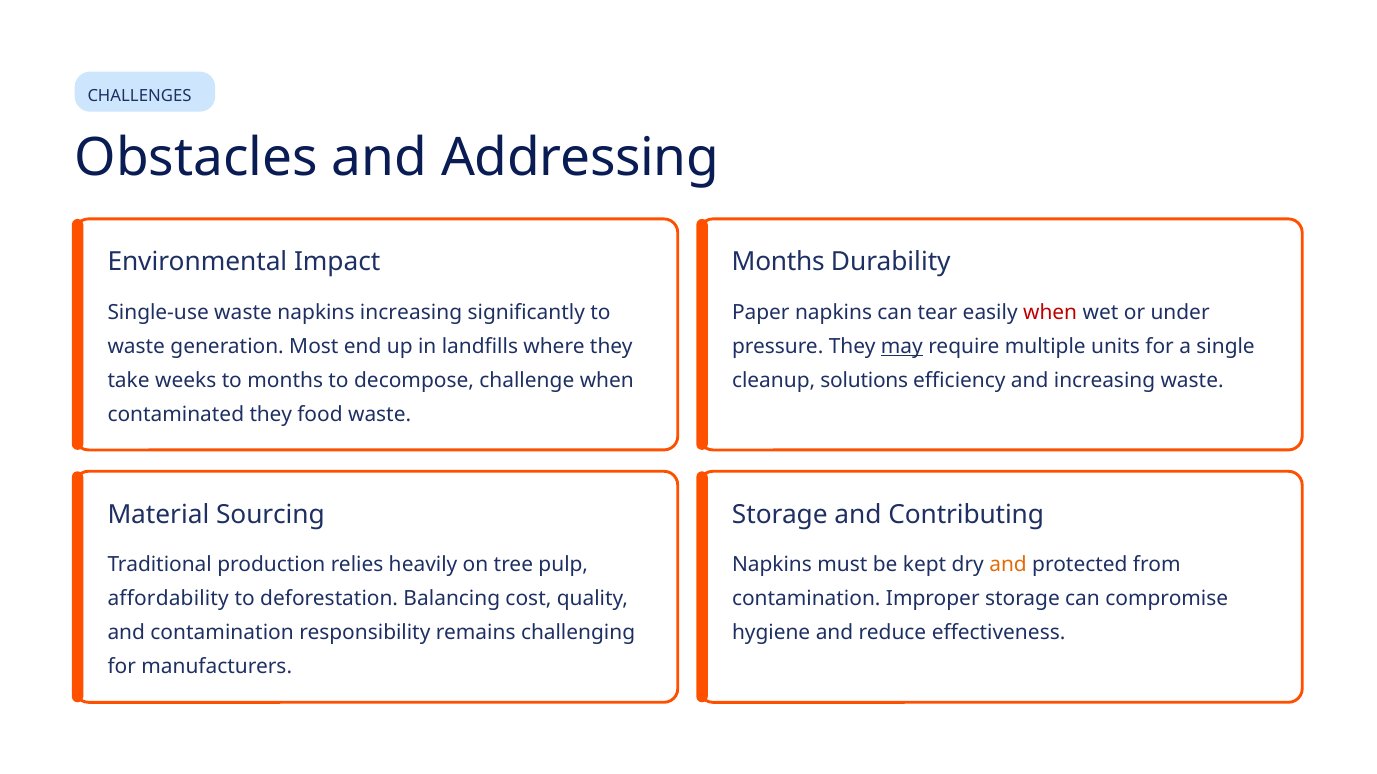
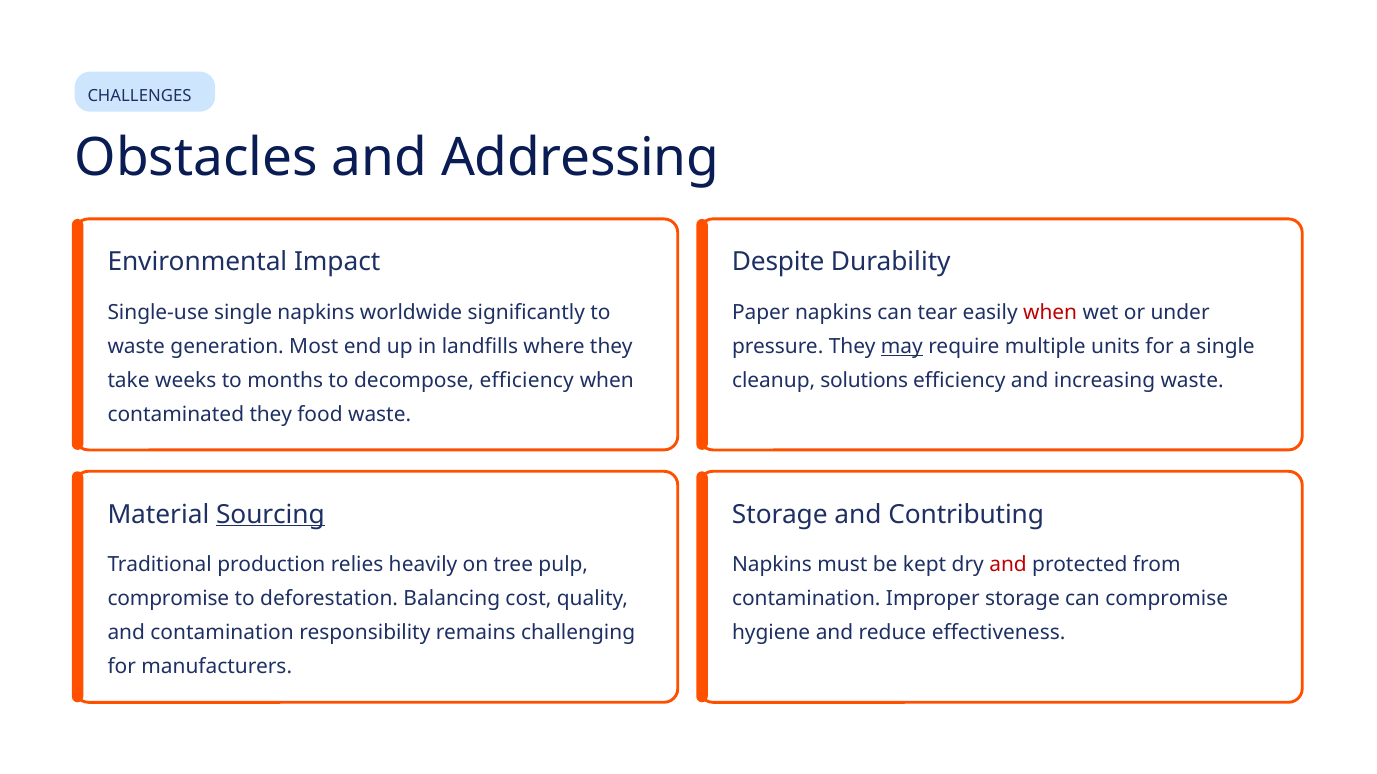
Months: Months -> Despite (778, 262)
Single-use waste: waste -> single (243, 312)
napkins increasing: increasing -> worldwide (411, 312)
decompose challenge: challenge -> efficiency (527, 381)
Sourcing underline: none -> present (270, 515)
and colour: orange -> red (1008, 565)
affordability: affordability -> compromise (168, 599)
